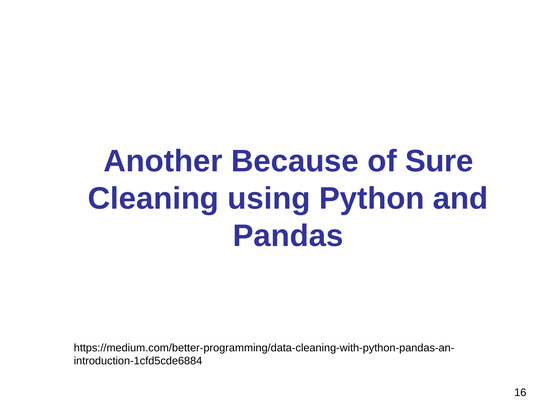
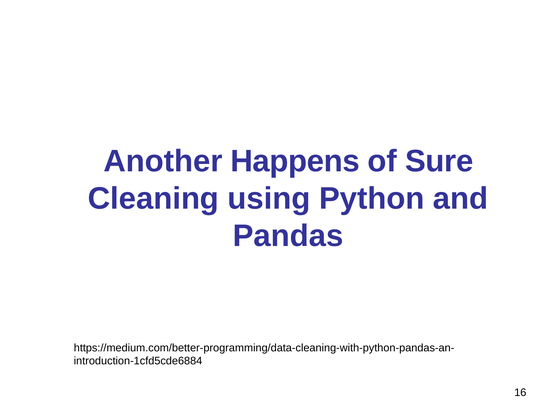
Because: Because -> Happens (295, 161)
